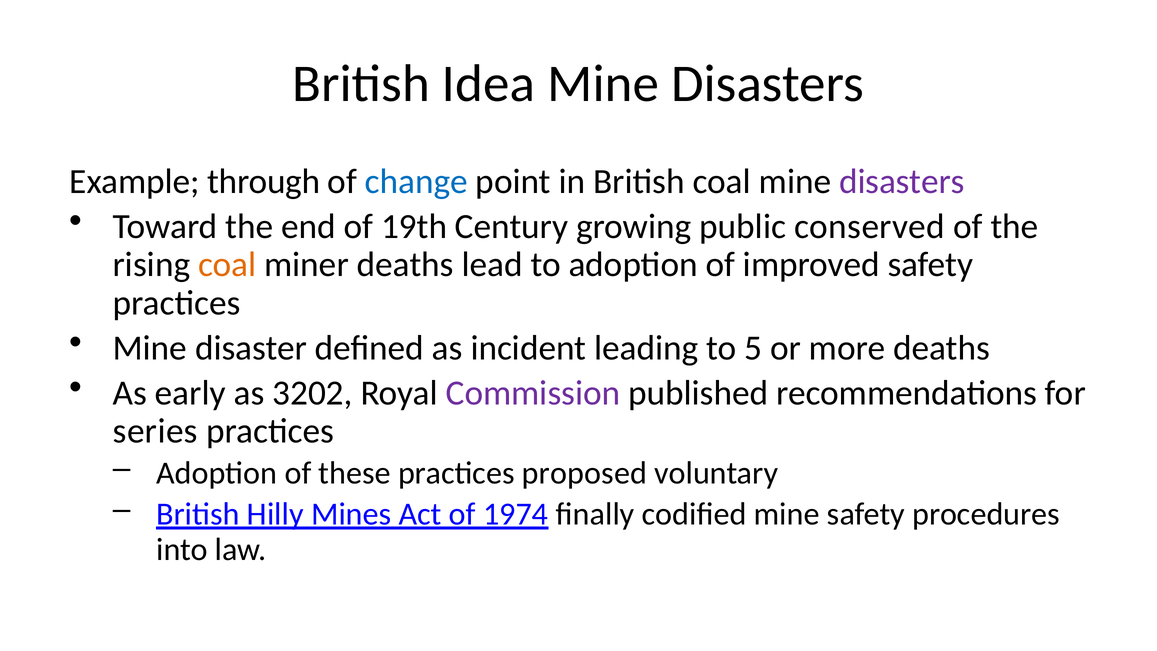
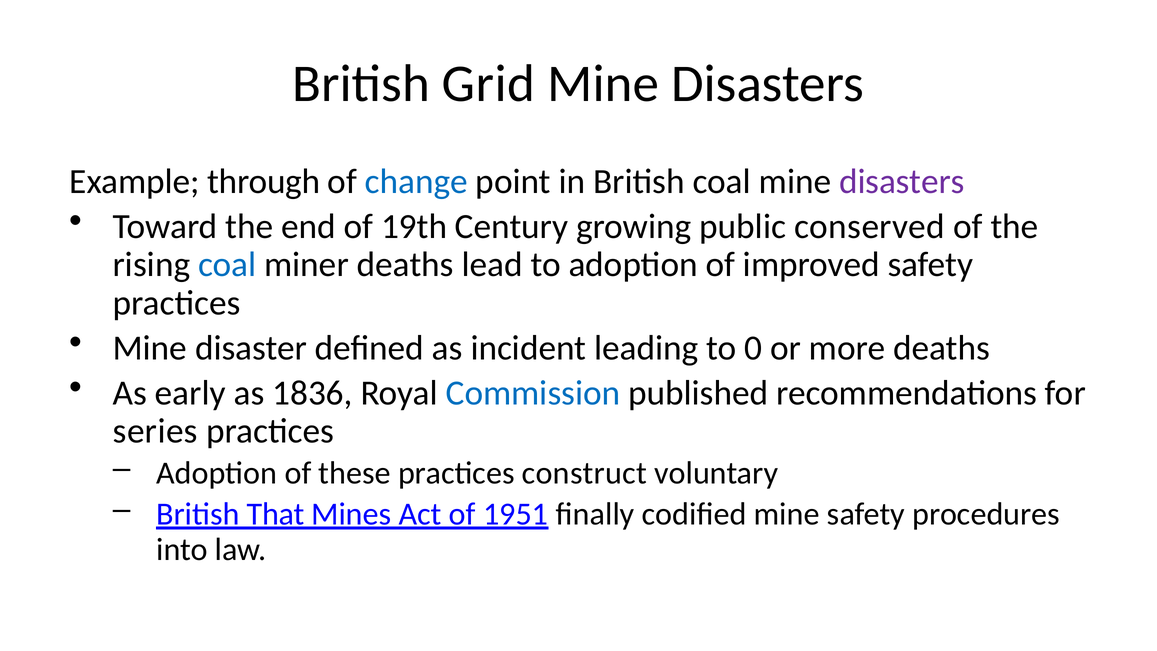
Idea: Idea -> Grid (488, 84)
coal colour: orange -> blue (227, 265)
5: 5 -> 0 (753, 348)
3202: 3202 -> 1836 (312, 393)
Commission colour: purple -> blue (533, 393)
proposed: proposed -> construct (584, 473)
Hilly: Hilly -> That (276, 514)
1974: 1974 -> 1951 (516, 514)
